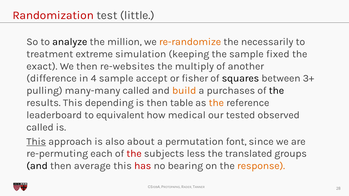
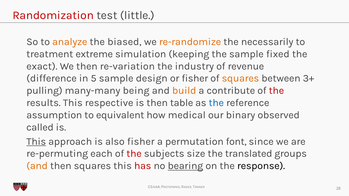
analyze colour: black -> orange (70, 42)
million: million -> biased (124, 42)
re-websites: re-websites -> re-variation (127, 66)
multiply: multiply -> industry (194, 66)
another: another -> revenue (246, 66)
4: 4 -> 5 (94, 78)
accept: accept -> design (152, 78)
squares colour: black -> orange (240, 78)
many-many called: called -> being (136, 91)
purchases: purchases -> contribute (231, 91)
the colour: black -> red (276, 91)
depending: depending -> respective (109, 103)
the colour: orange -> blue (216, 103)
leaderboard: leaderboard -> assumption (54, 115)
tested: tested -> binary (241, 115)
also about: about -> fisher (141, 142)
less: less -> size (196, 154)
and colour: black -> orange (37, 166)
then average: average -> squares (92, 166)
bearing underline: none -> present (185, 166)
response colour: orange -> black (261, 166)
